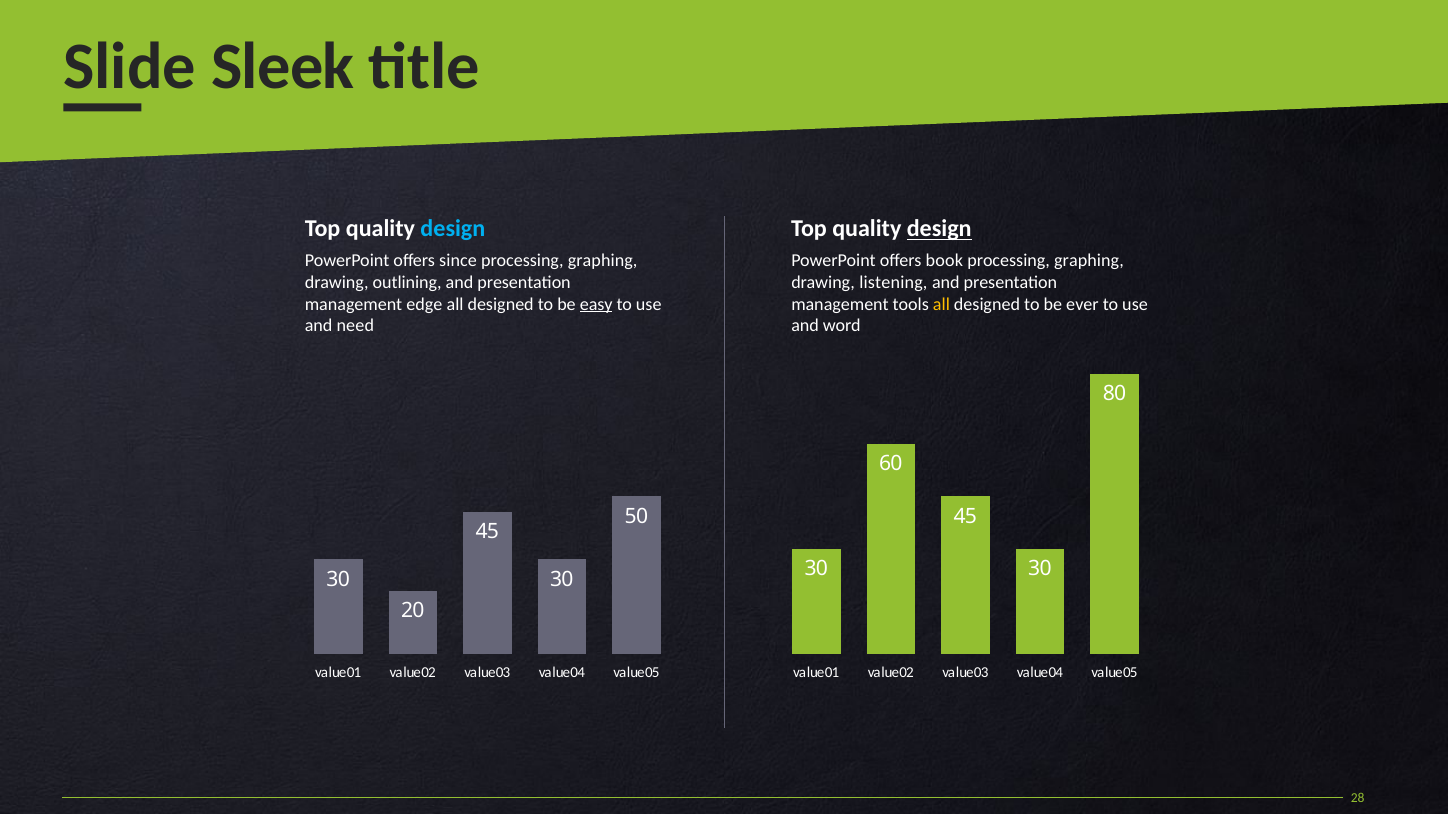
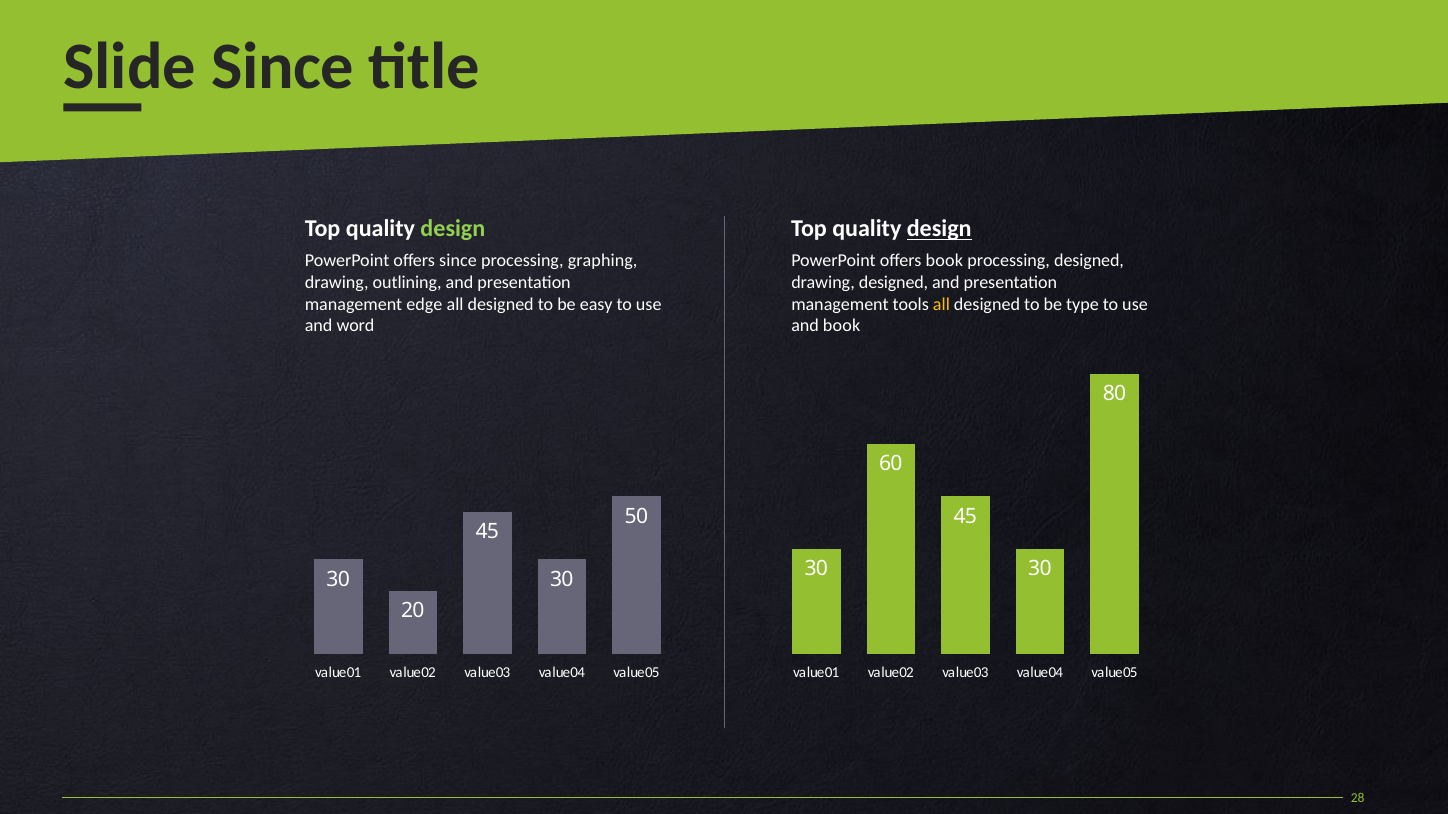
Slide Sleek: Sleek -> Since (283, 67)
design colour: light blue -> light green (453, 229)
graphing: graphing -> designed (1089, 261)
drawing listening: listening -> designed (894, 283)
easy underline: present -> none (596, 304)
ever: ever -> type (1083, 304)
need: need -> word (355, 326)
and word: word -> book (842, 326)
